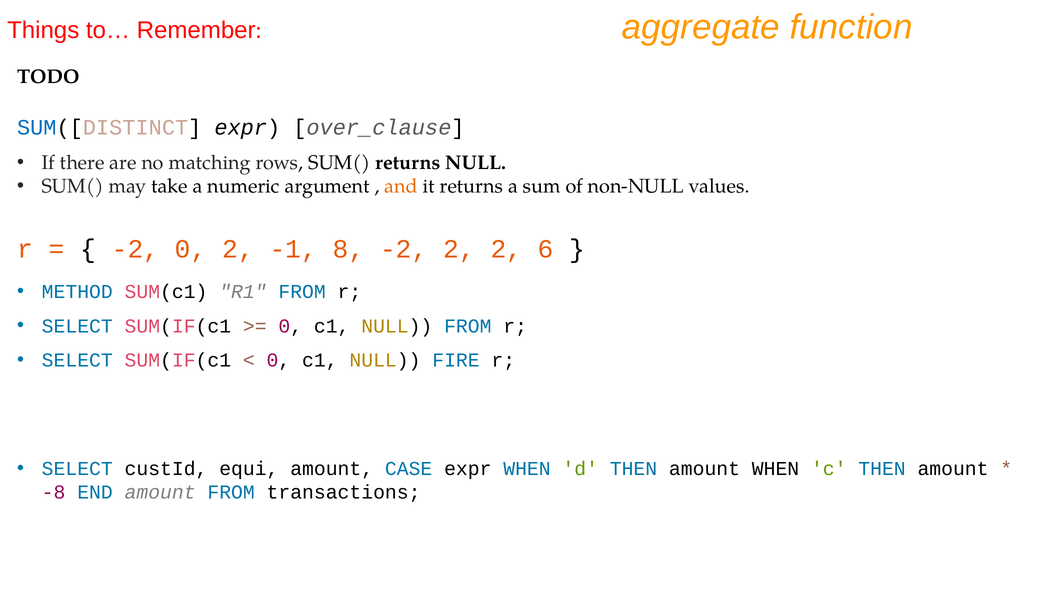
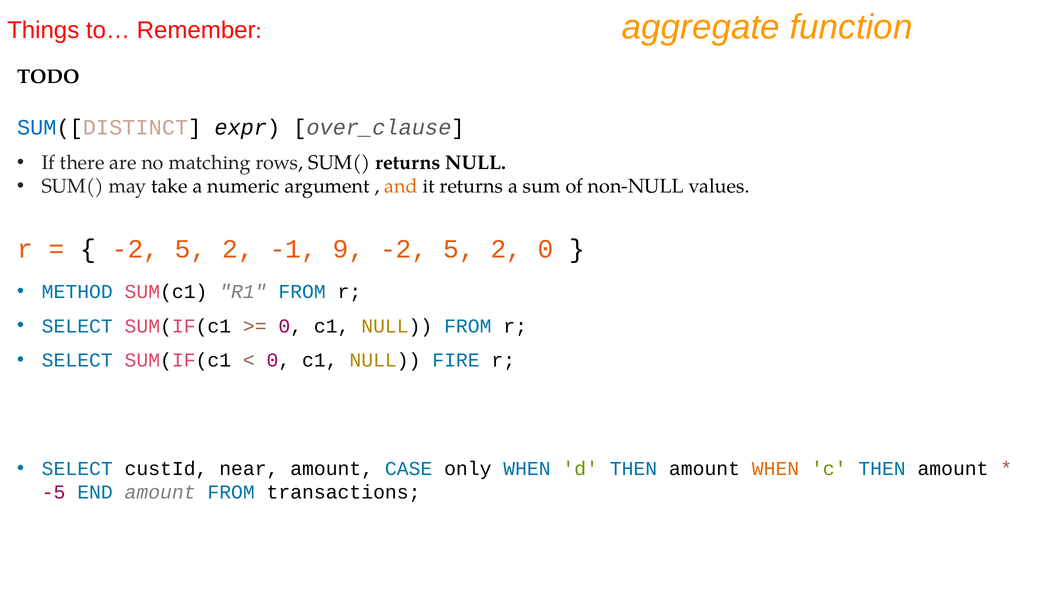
0: 0 -> 5 (191, 249)
8: 8 -> 9 (349, 249)
2: 2 -> 5 (459, 249)
2 6: 6 -> 0 (546, 249)
equi: equi -> near (249, 468)
CASE expr: expr -> only (468, 468)
WHEN colour: black -> orange (776, 468)
-8: -8 -> -5 (54, 492)
